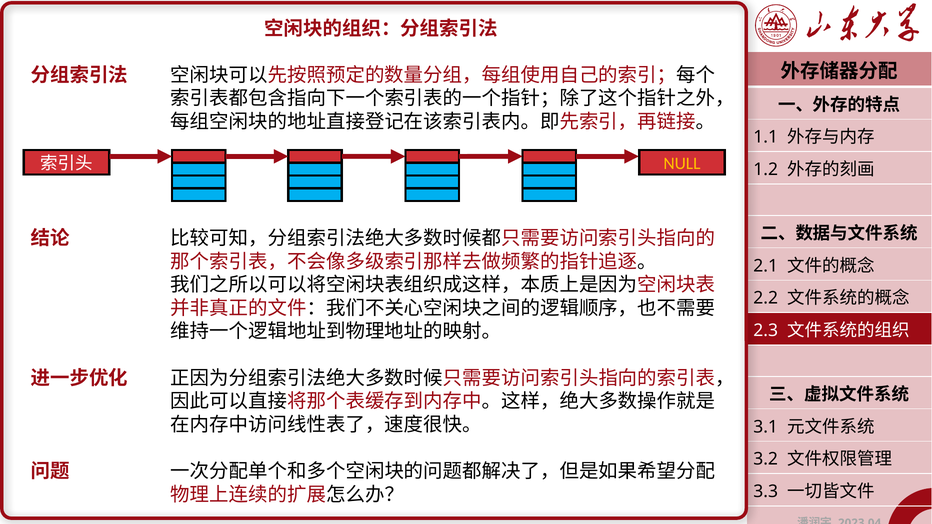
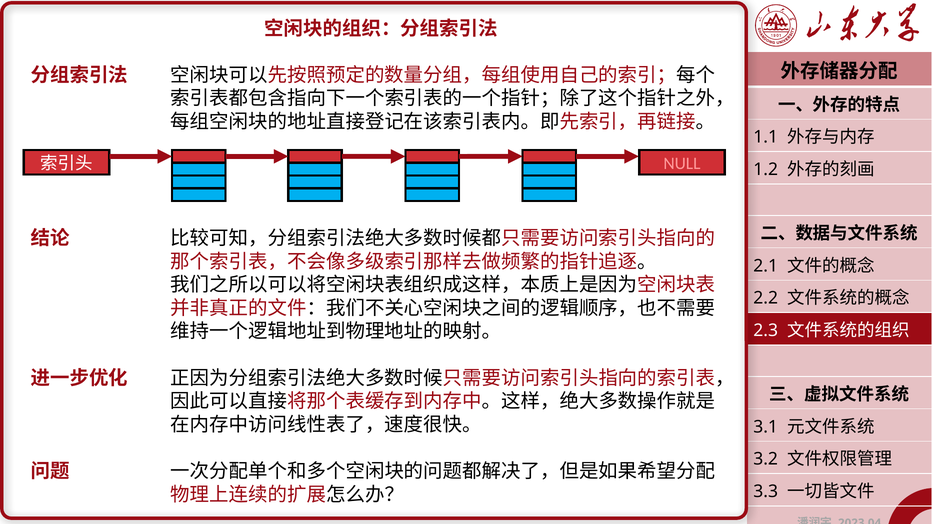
NULL colour: yellow -> pink (682, 164)
